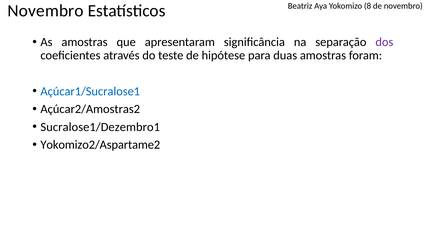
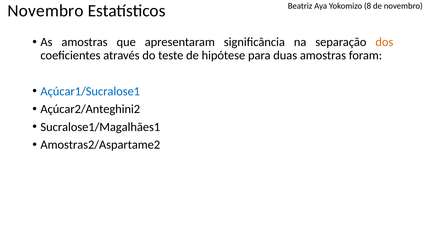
dos colour: purple -> orange (384, 42)
Açúcar2/Amostras2: Açúcar2/Amostras2 -> Açúcar2/Anteghini2 (90, 109)
Sucralose1/Dezembro1: Sucralose1/Dezembro1 -> Sucralose1/Magalhães1 (100, 127)
Yokomizo2/Aspartame2: Yokomizo2/Aspartame2 -> Amostras2/Aspartame2 (100, 145)
